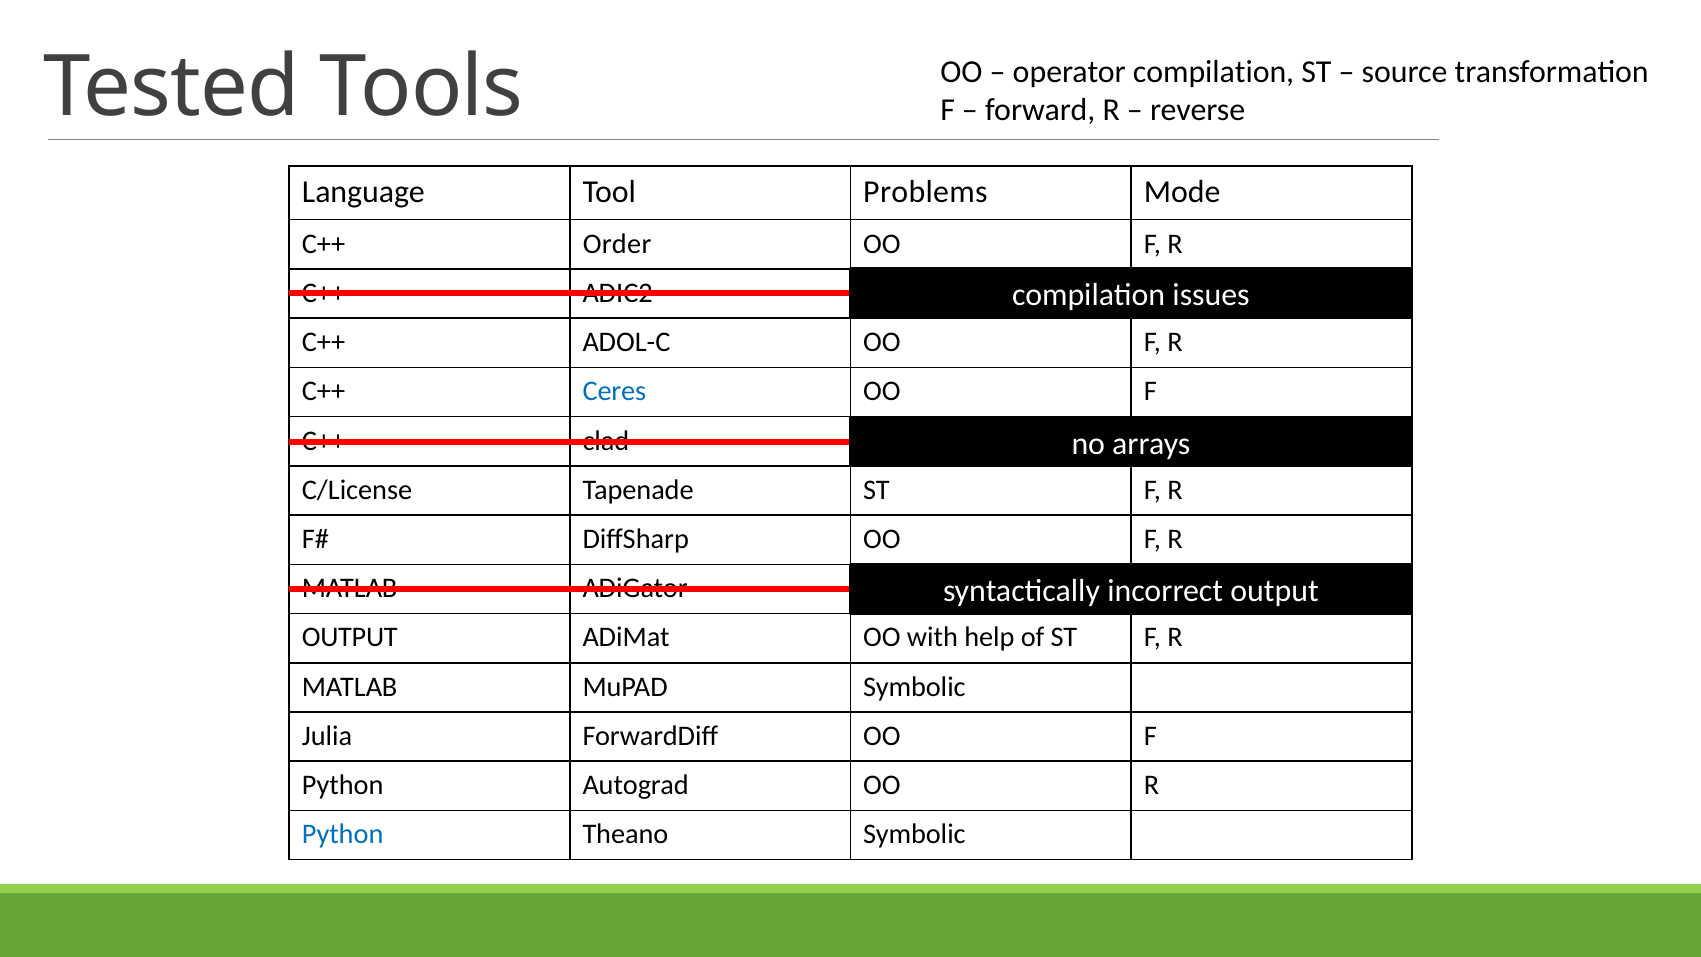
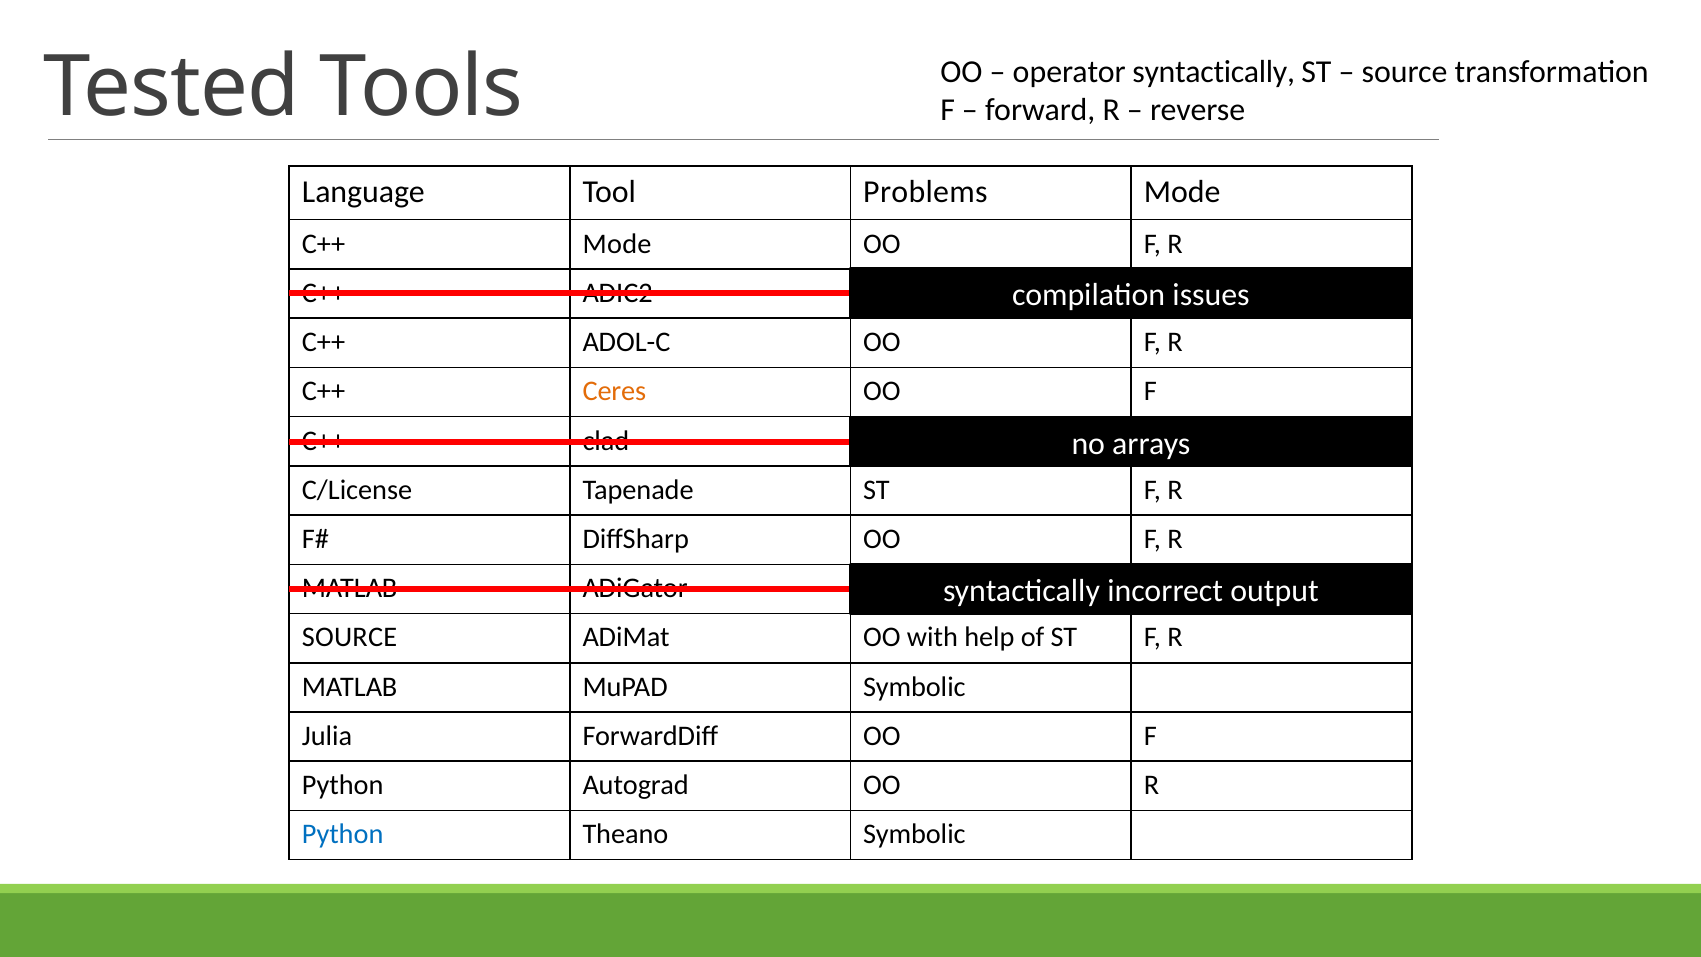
operator compilation: compilation -> syntactically (1214, 72)
C++ Order: Order -> Mode (617, 244)
Ceres colour: blue -> orange (614, 391)
OUTPUT: OUTPUT -> SOURCE (350, 637)
